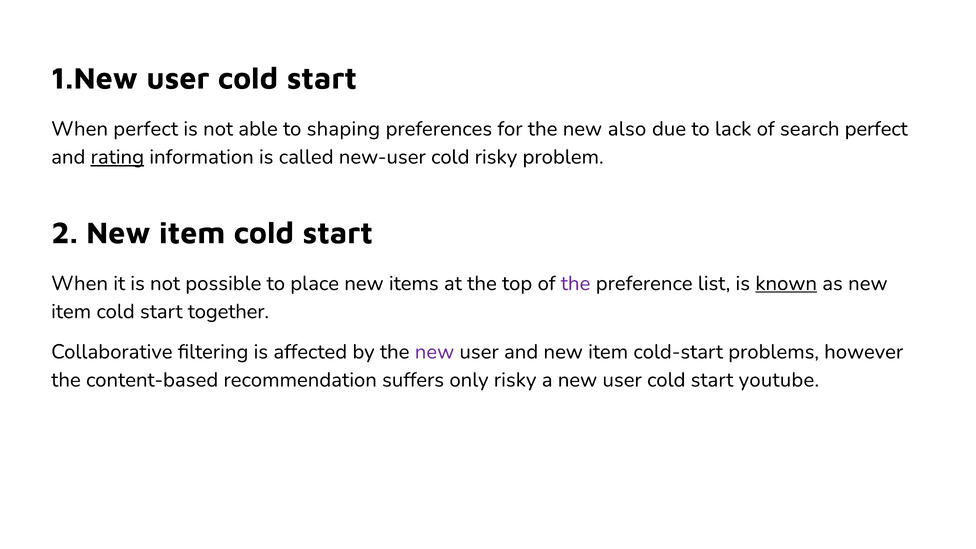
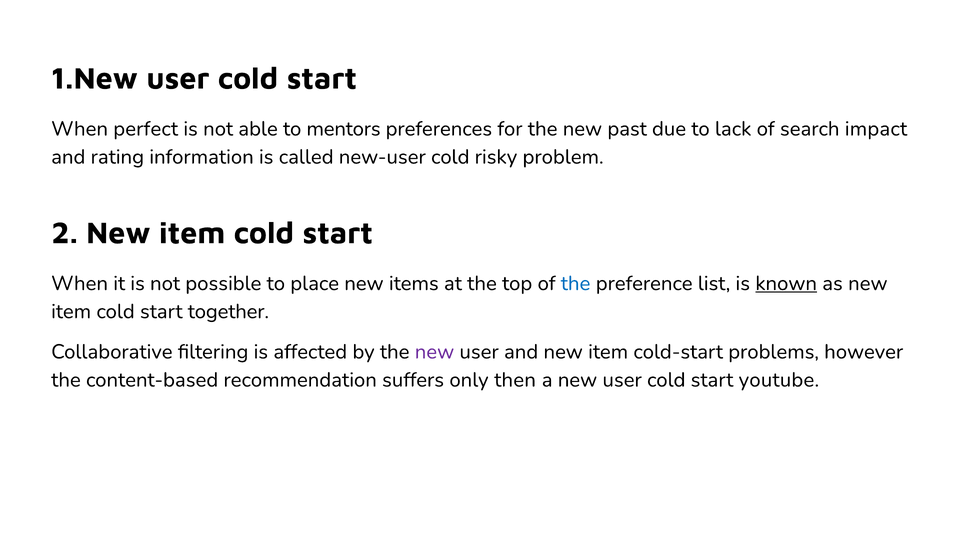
shaping: shaping -> mentors (344, 129)
also: also -> past (627, 129)
search perfect: perfect -> impact (876, 129)
rating underline: present -> none (117, 157)
the colour: purple -> blue (576, 283)
only risky: risky -> then (515, 380)
